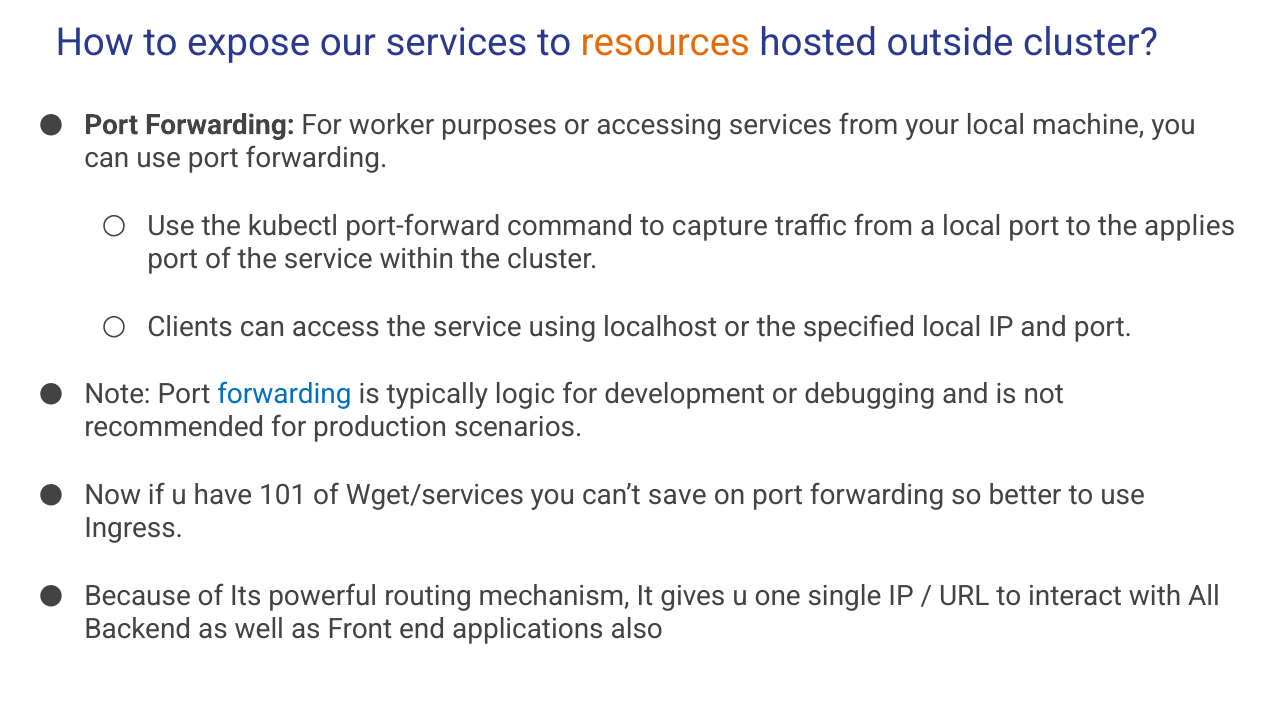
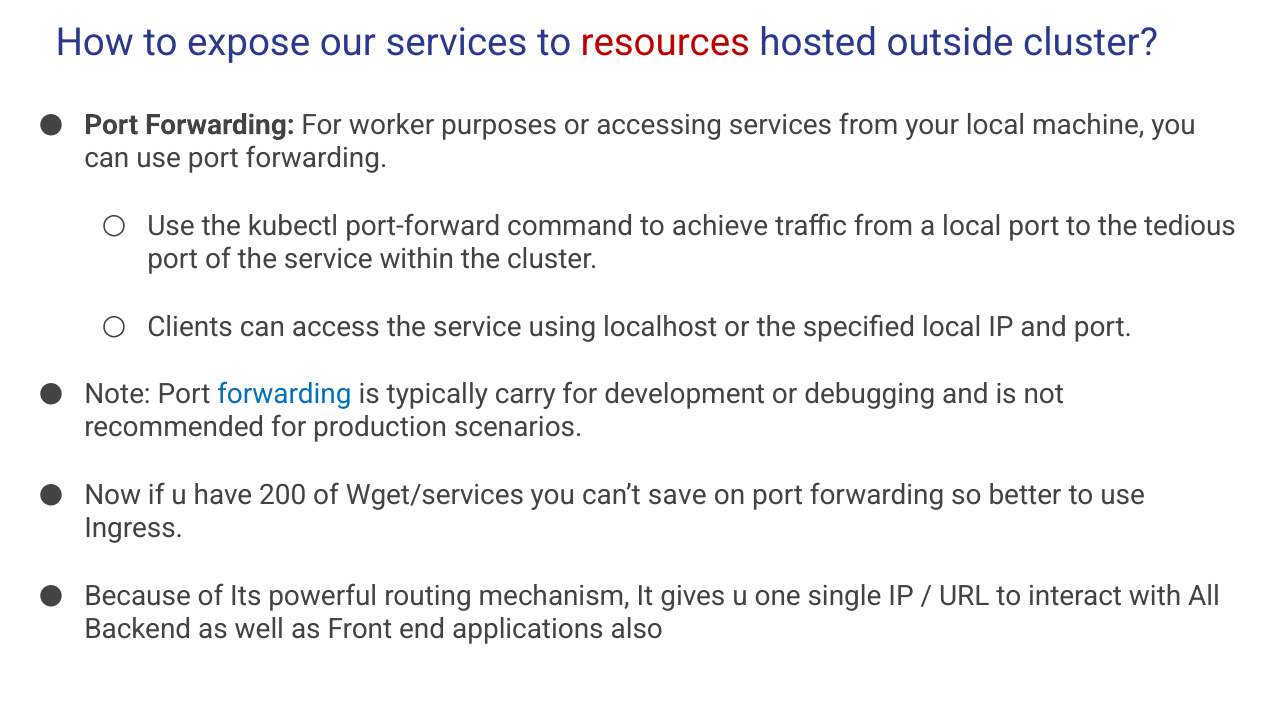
resources colour: orange -> red (665, 42)
capture: capture -> achieve (720, 226)
applies: applies -> tedious (1190, 226)
logic: logic -> carry (525, 394)
101: 101 -> 200 (283, 495)
